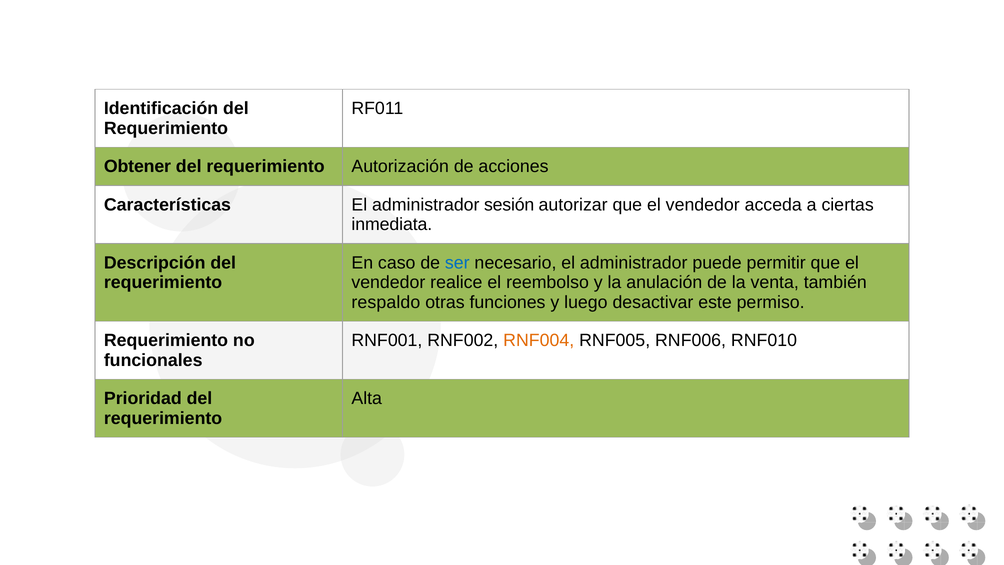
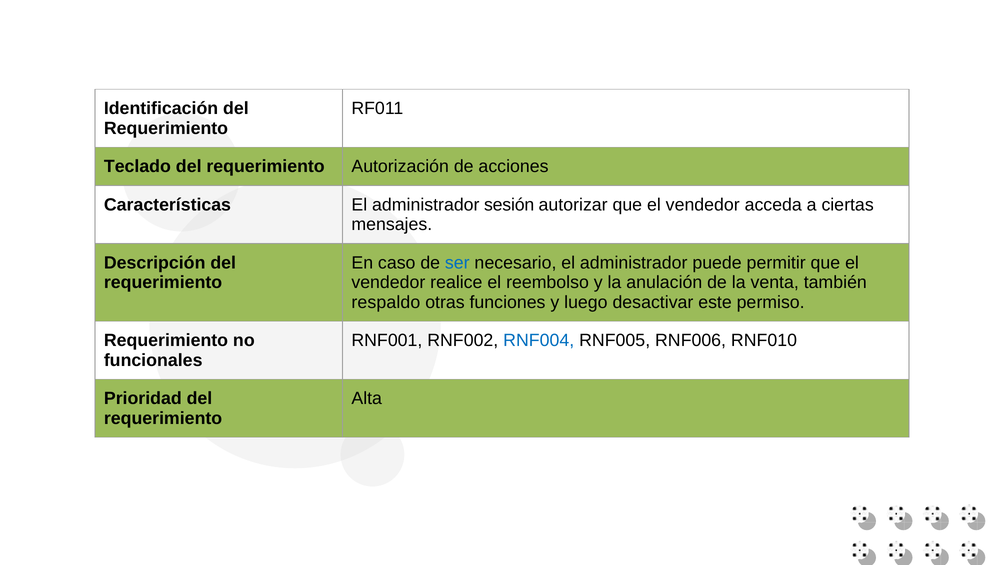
Obtener: Obtener -> Teclado (137, 167)
inmediata: inmediata -> mensajes (392, 225)
RNF004 colour: orange -> blue (539, 340)
